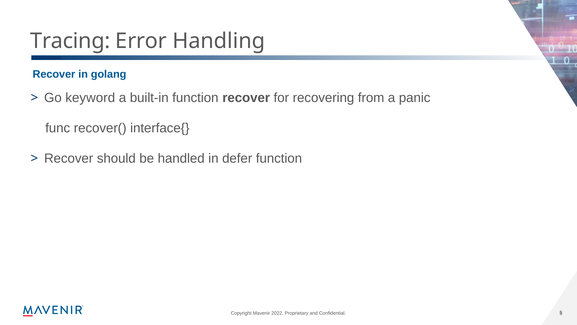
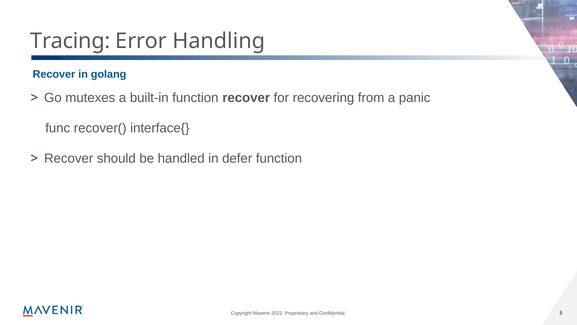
keyword: keyword -> mutexes (90, 98)
